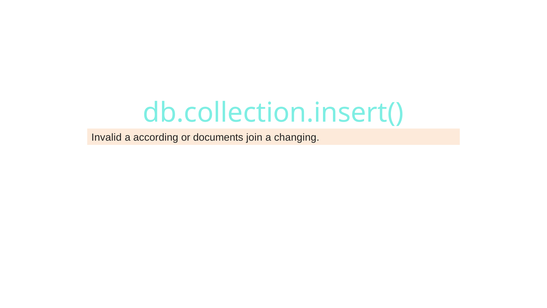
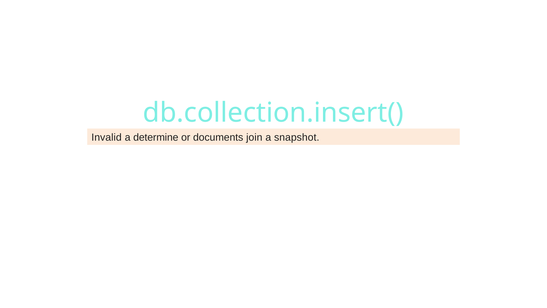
according: according -> determine (156, 137)
changing: changing -> snapshot (297, 137)
